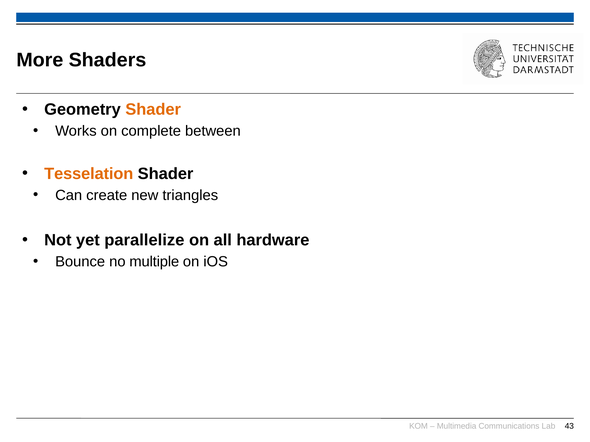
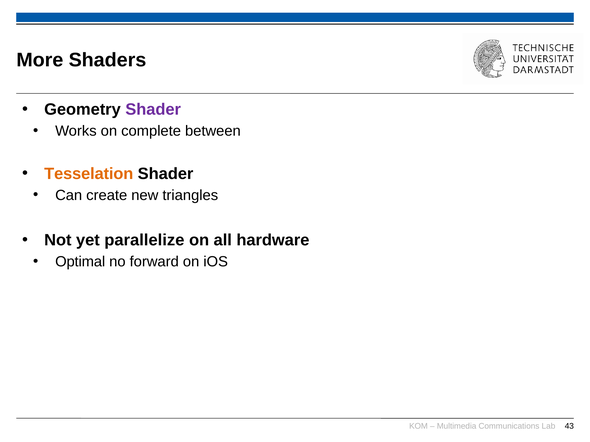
Shader colour: orange -> purple (153, 110)
Bounce: Bounce -> Optimal (80, 262)
multiple: multiple -> forward (154, 262)
